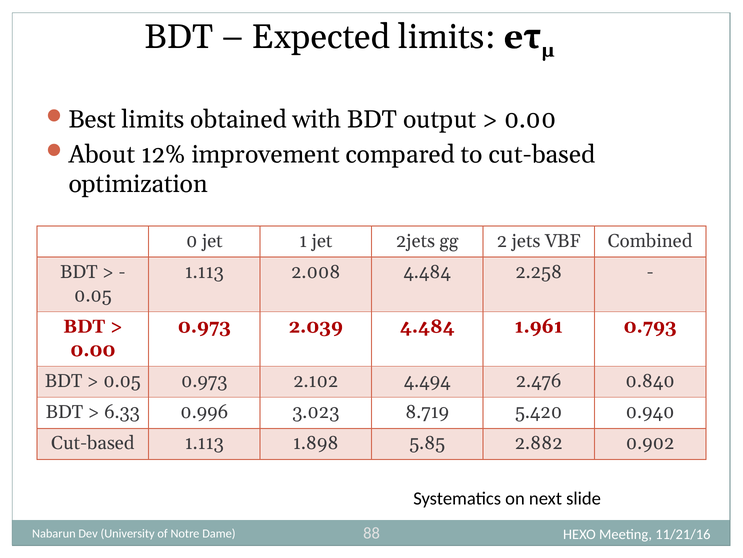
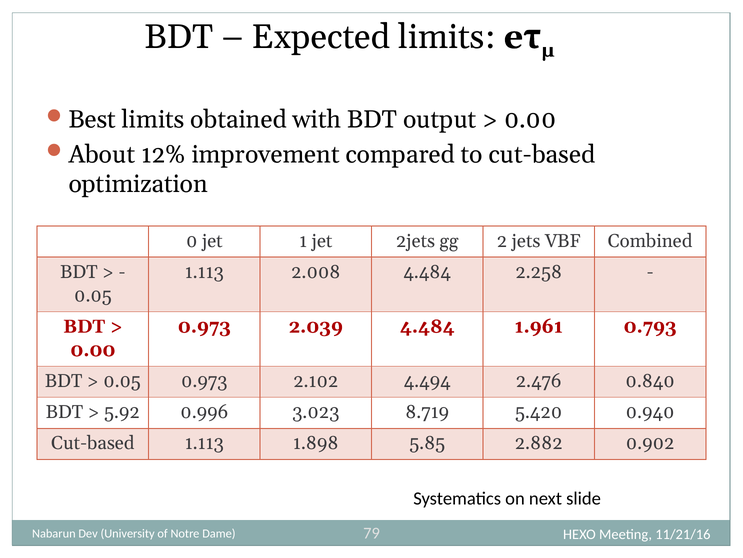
6.33: 6.33 -> 5.92 (122, 412)
88: 88 -> 79 (372, 533)
